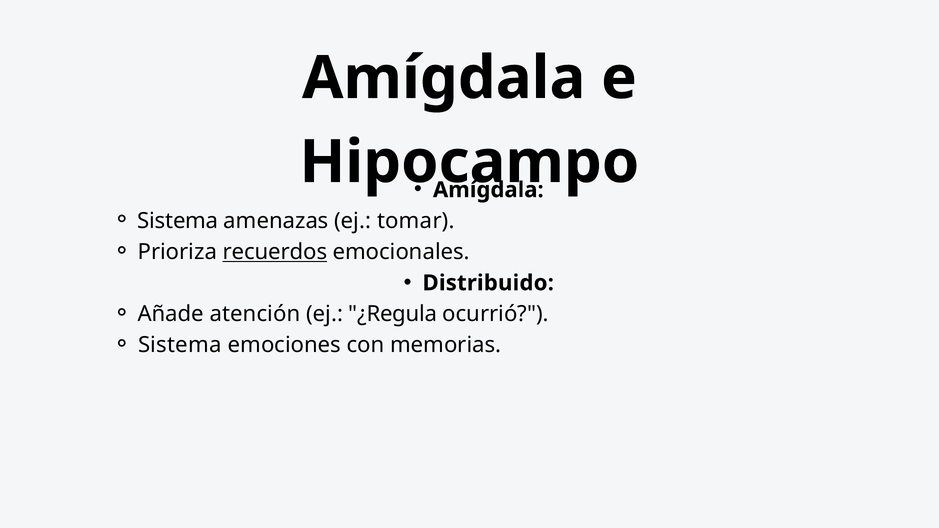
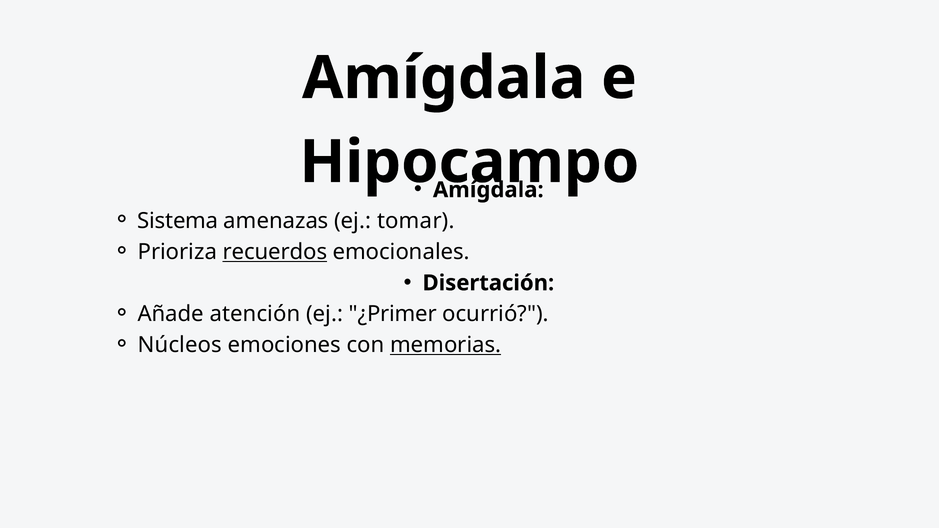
Distribuido: Distribuido -> Disertación (488, 283)
¿Regula: ¿Regula -> ¿Primer (393, 314)
Sistema: Sistema -> Núcleos (180, 345)
memorias underline: none -> present (446, 345)
